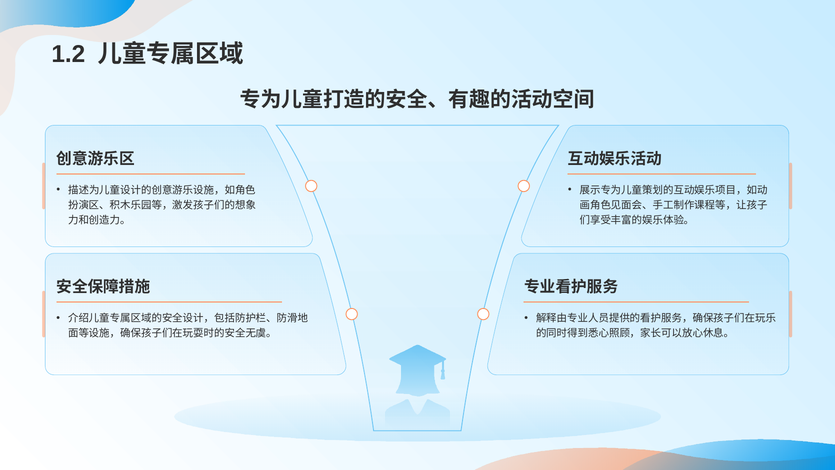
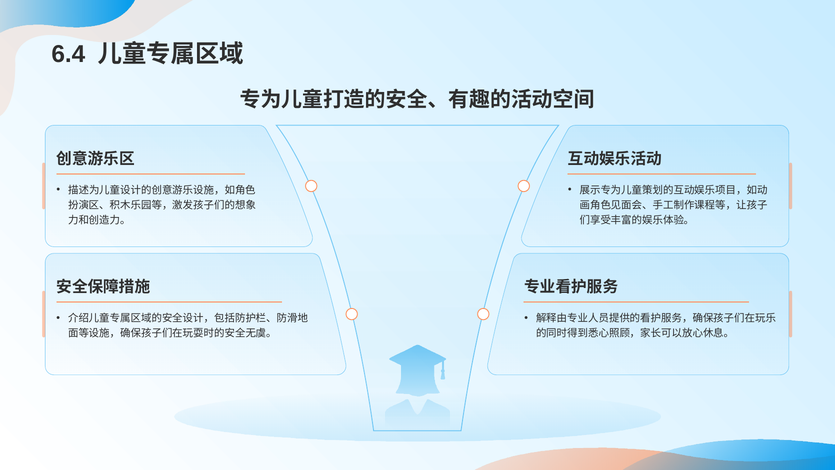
1.2: 1.2 -> 6.4 (68, 54)
